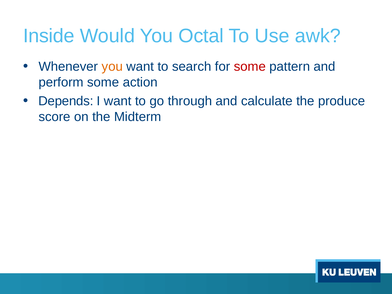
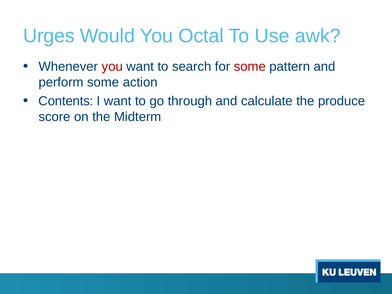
Inside: Inside -> Urges (49, 36)
you colour: orange -> red (112, 67)
Depends: Depends -> Contents (66, 101)
